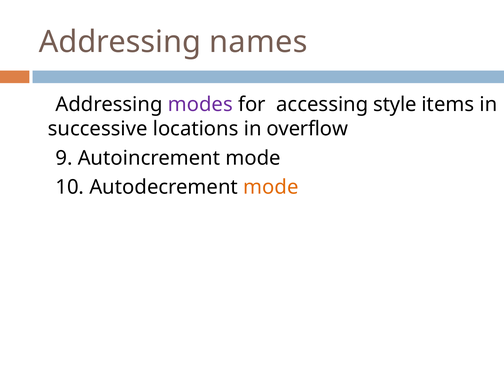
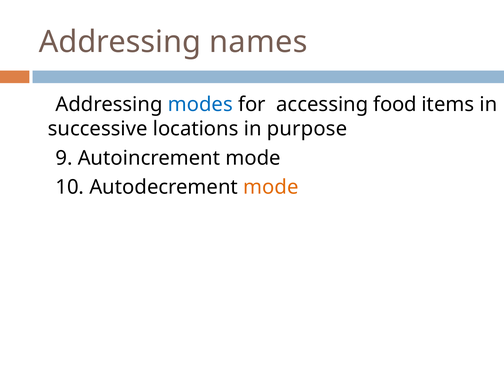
modes colour: purple -> blue (200, 104)
style: style -> food (395, 104)
overflow: overflow -> purpose (307, 129)
